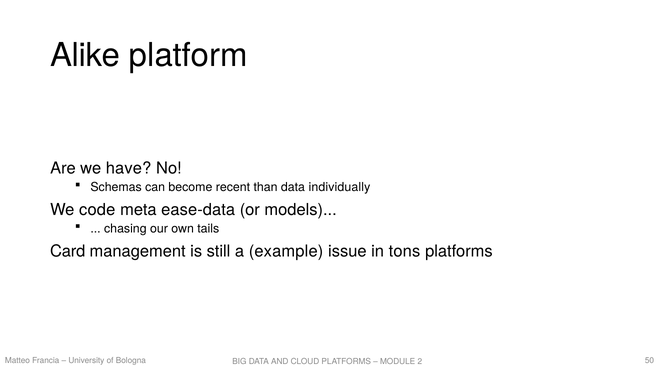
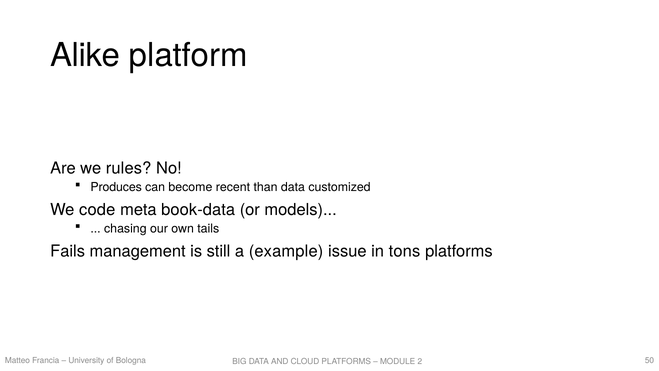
have: have -> rules (129, 168)
Schemas: Schemas -> Produces (116, 187)
individually: individually -> customized (340, 187)
ease-data: ease-data -> book-data (198, 209)
Card: Card -> Fails (68, 251)
